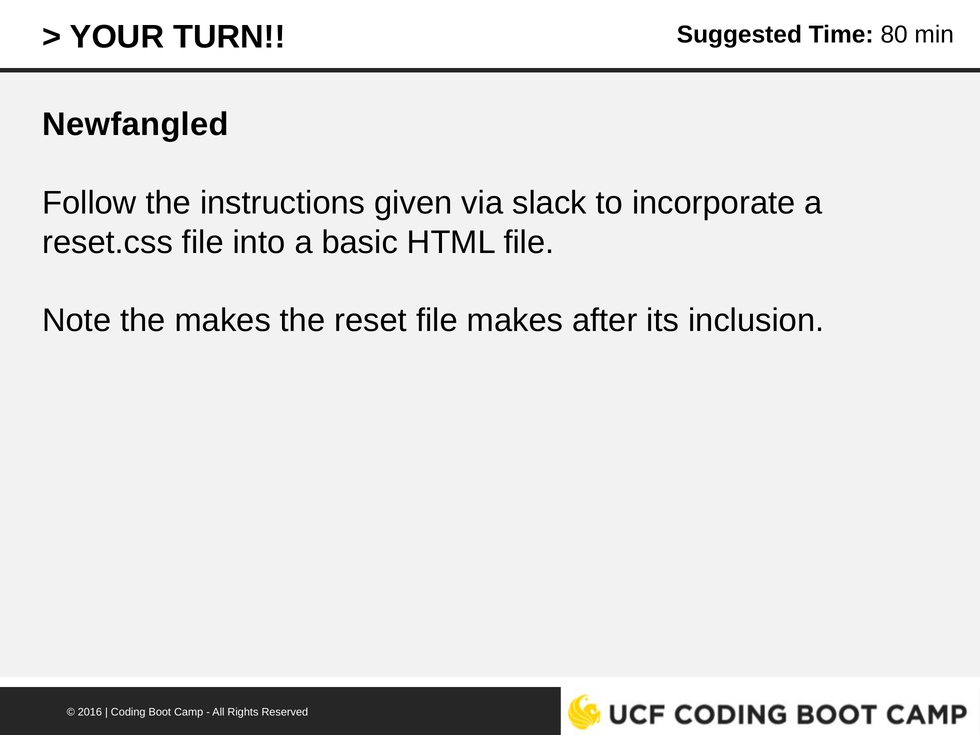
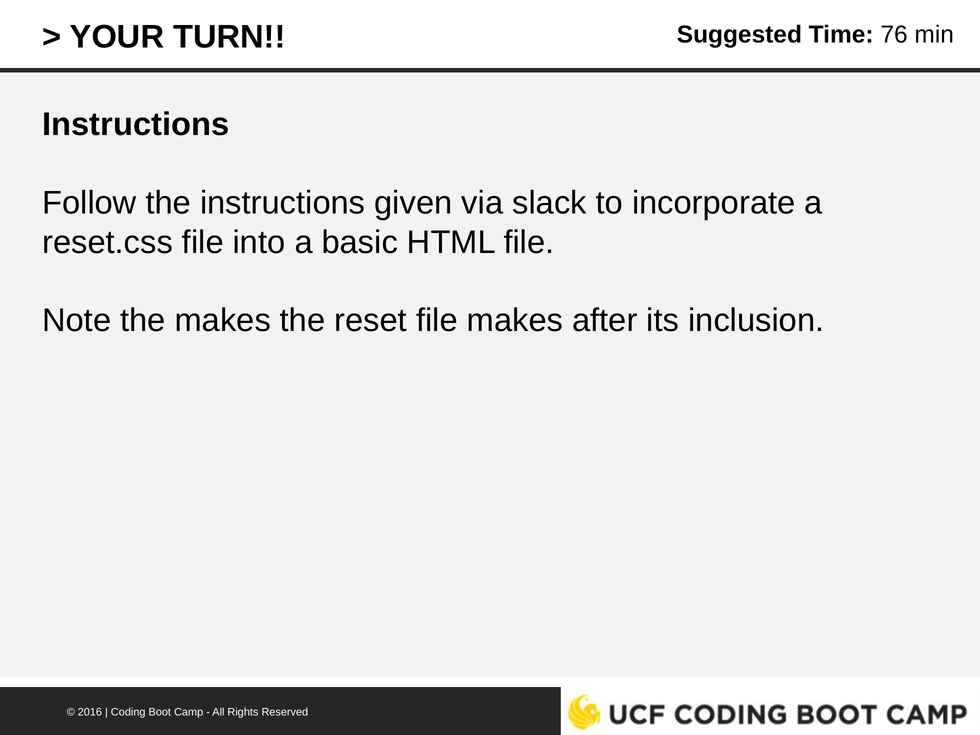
80: 80 -> 76 (894, 35)
Newfangled: Newfangled -> Instructions (136, 125)
